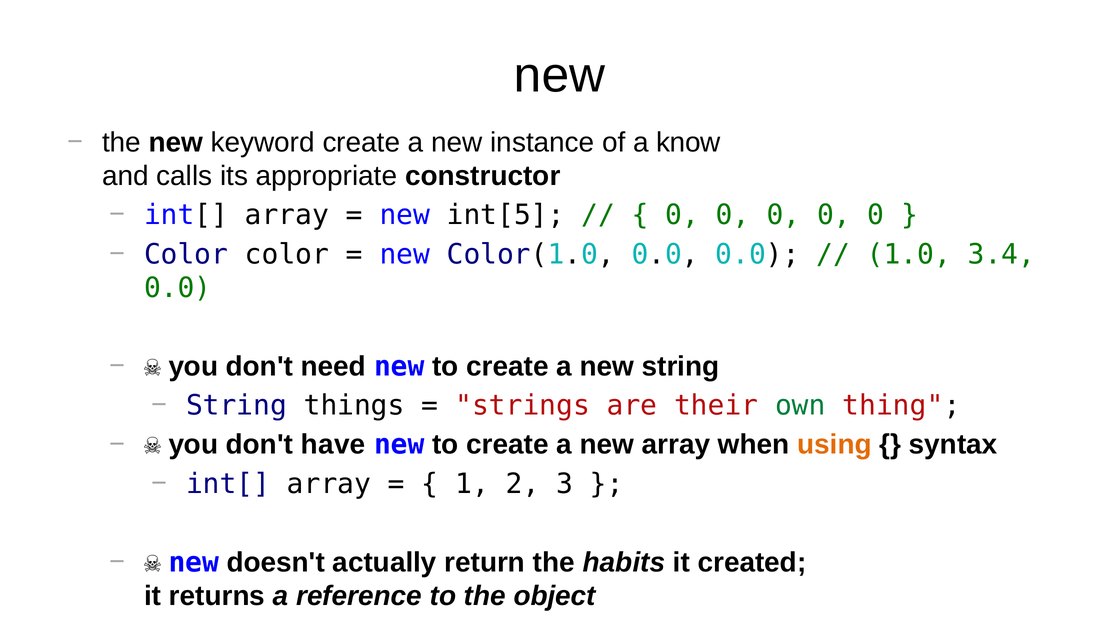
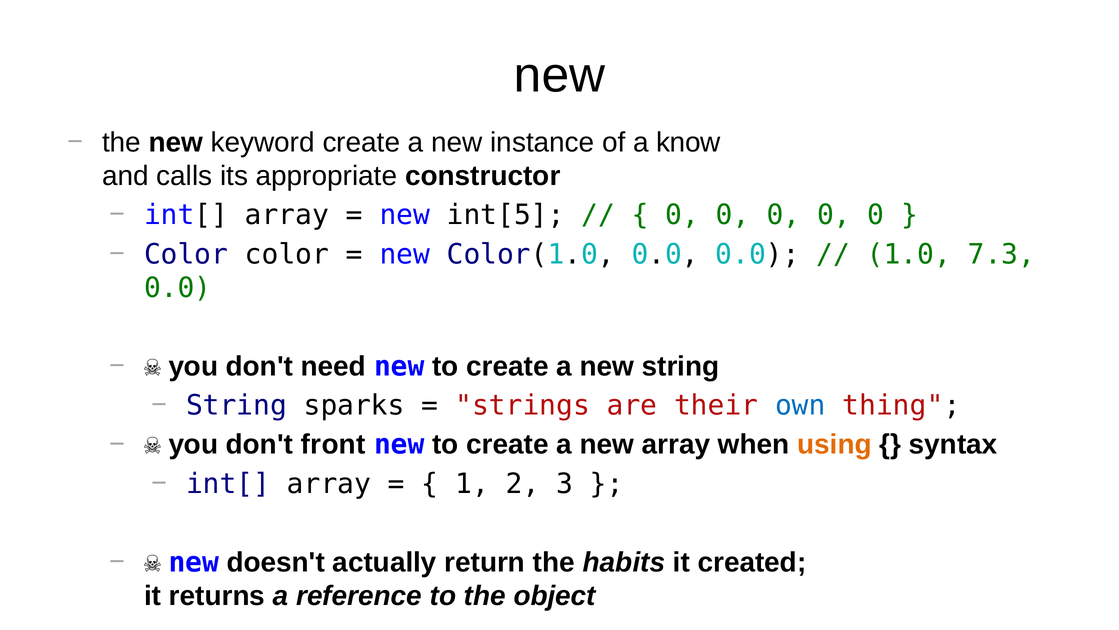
3.4: 3.4 -> 7.3 (1001, 254)
things: things -> sparks (354, 405)
own colour: green -> blue (800, 405)
have: have -> front (333, 444)
